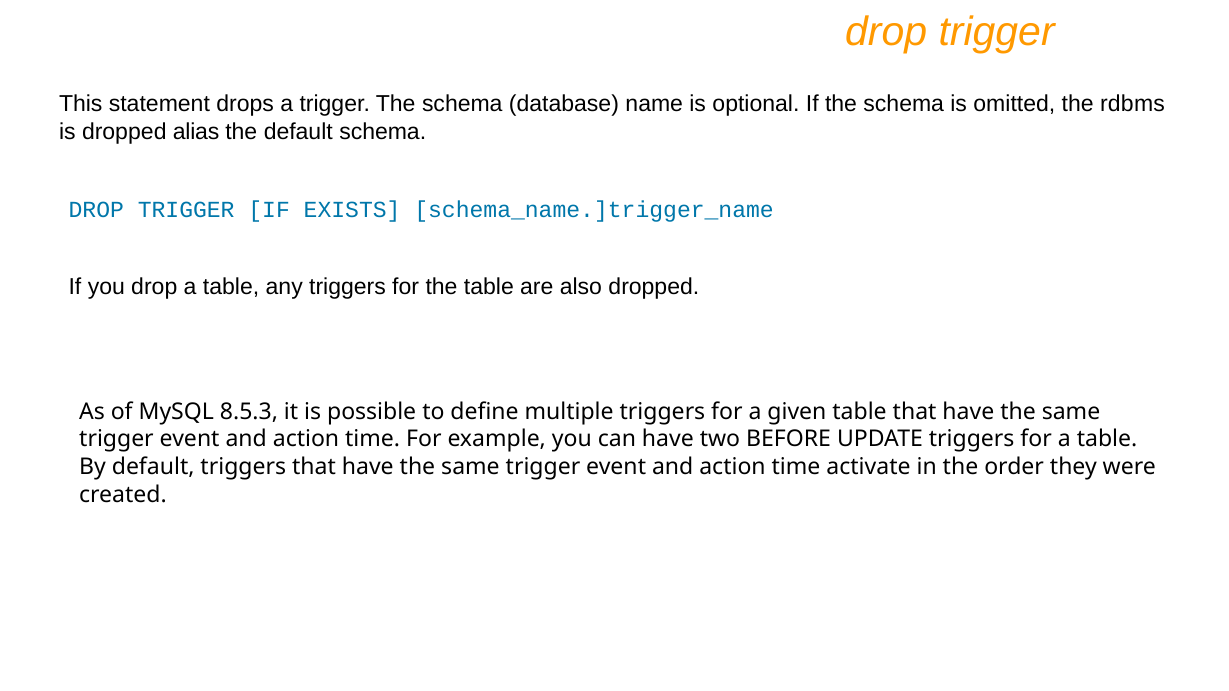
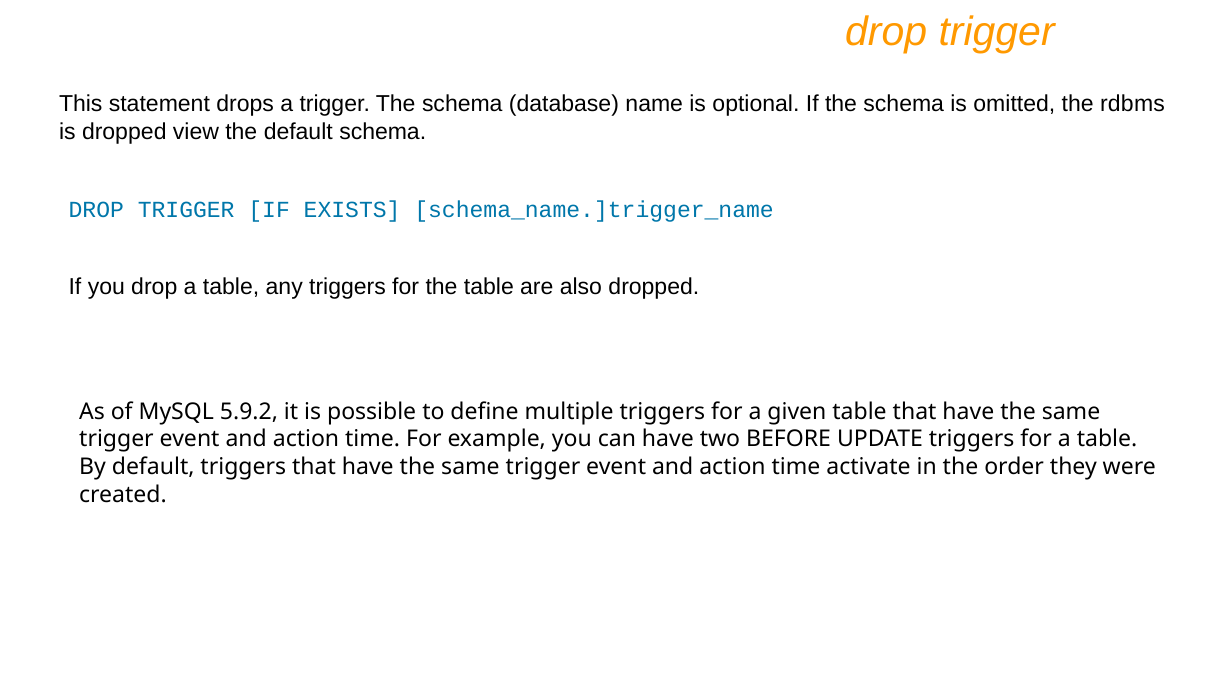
alias: alias -> view (196, 132)
8.5.3: 8.5.3 -> 5.9.2 (249, 412)
